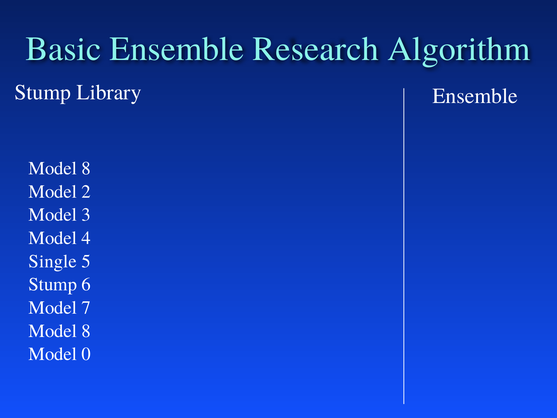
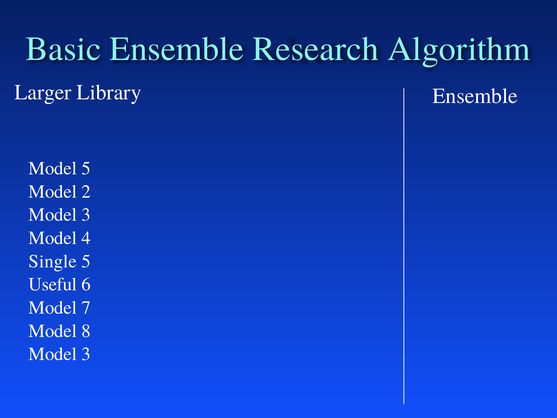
Stump: Stump -> Larger (43, 92)
8: 8 -> 5 (86, 168)
Stump: Stump -> Useful (53, 284)
0: 0 -> 3 (86, 354)
